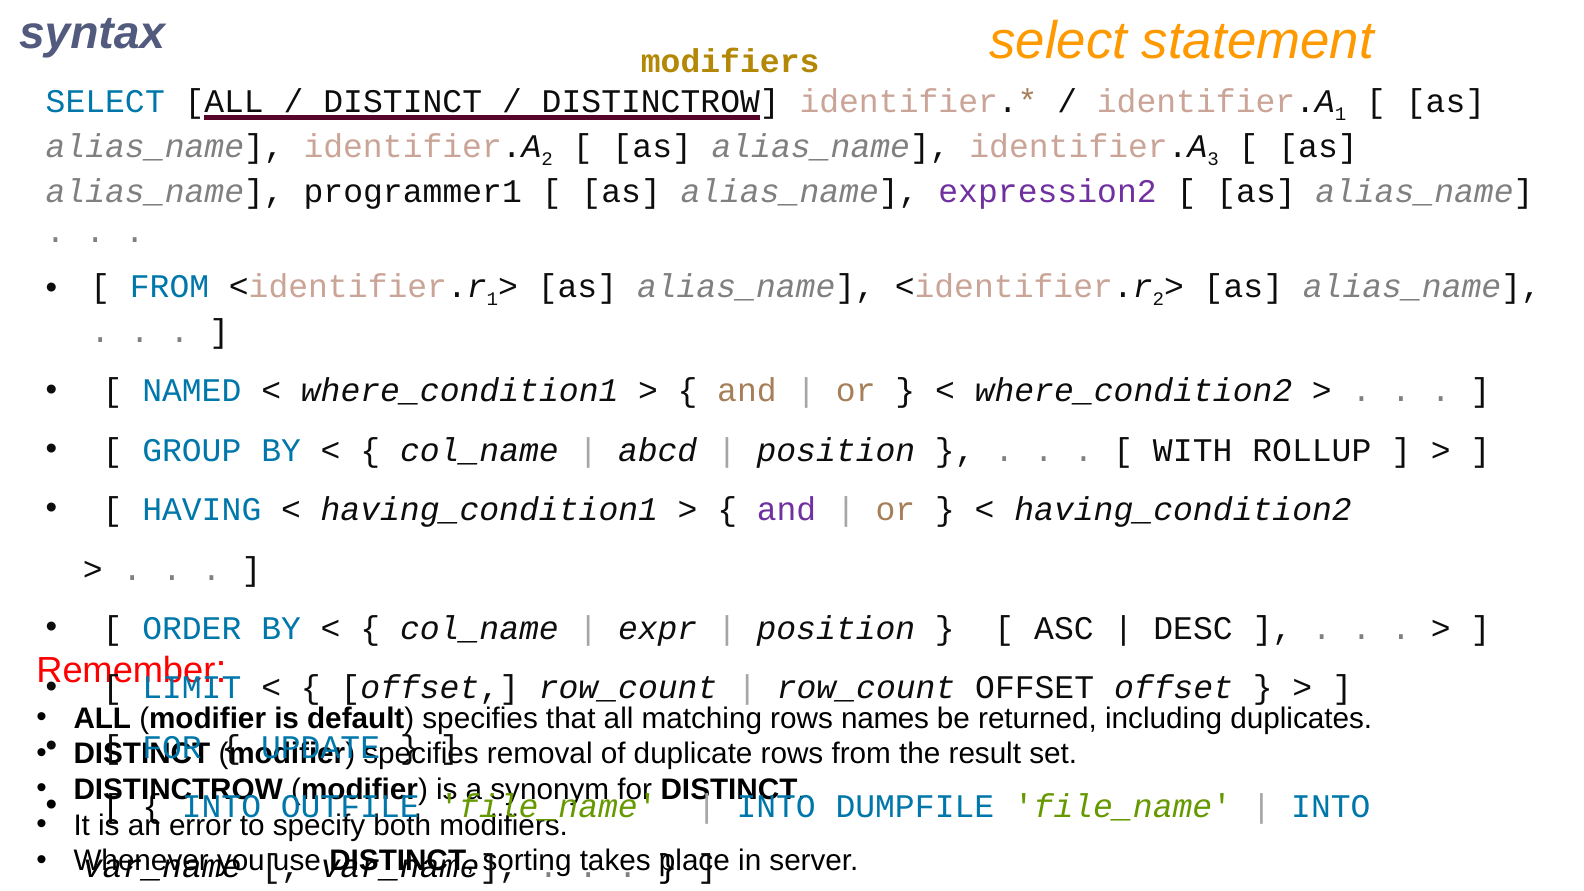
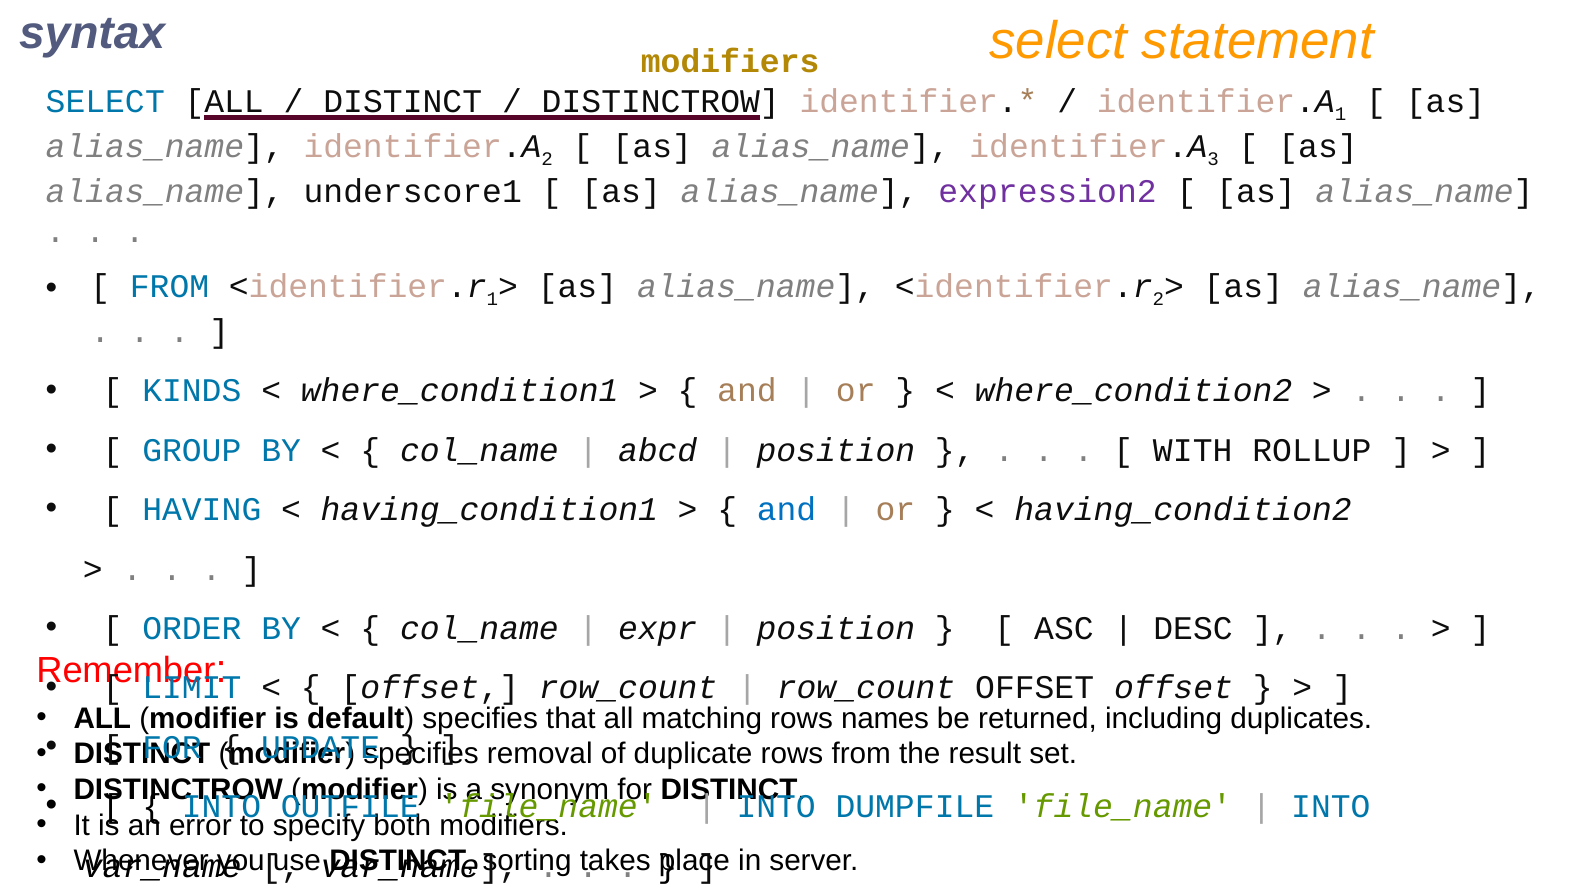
programmer1: programmer1 -> underscore1 (413, 192)
NAMED: NAMED -> KINDS (192, 391)
and colour: purple -> blue (787, 510)
